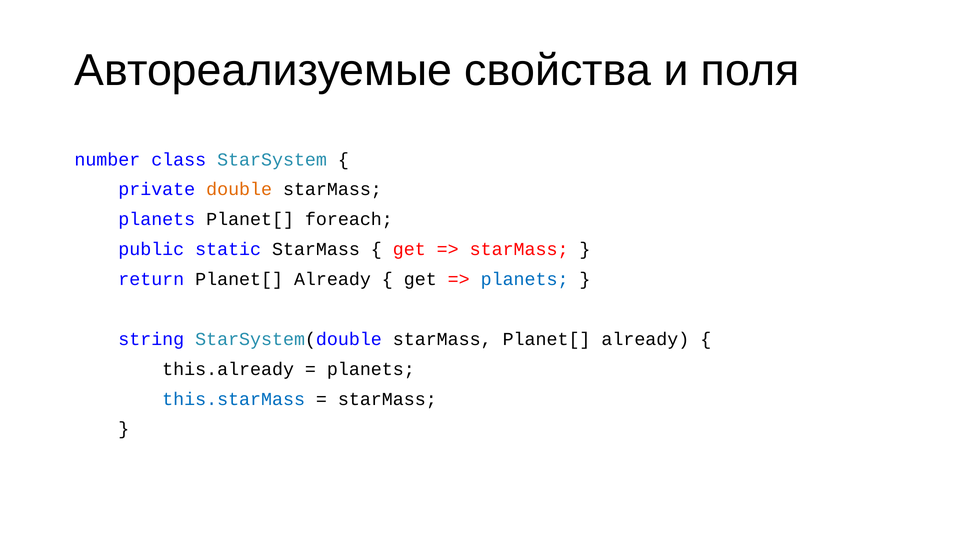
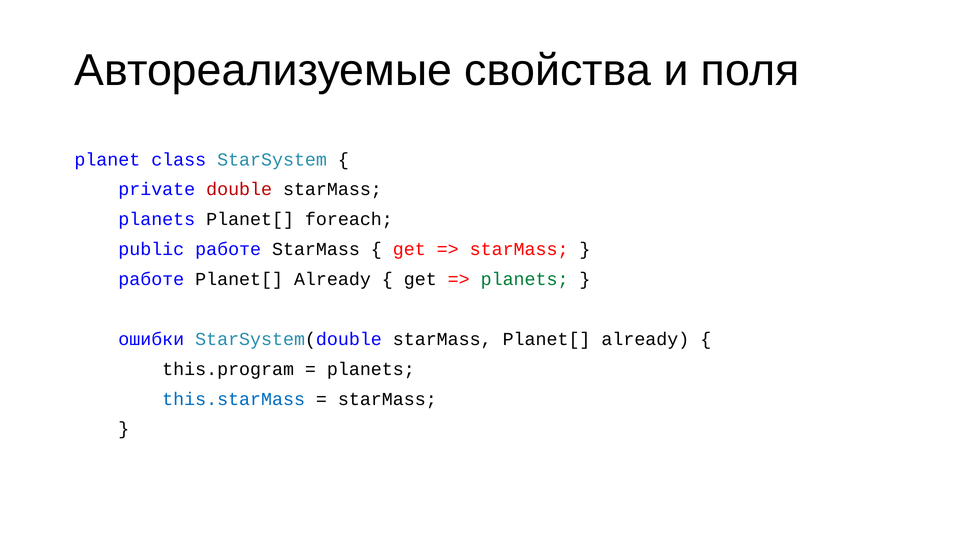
number: number -> planet (107, 159)
double colour: orange -> red (239, 189)
public static: static -> работе (228, 249)
return: return -> работе (151, 279)
planets colour: blue -> green (525, 279)
string: string -> ошибки (151, 339)
this.already: this.already -> this.program (228, 369)
